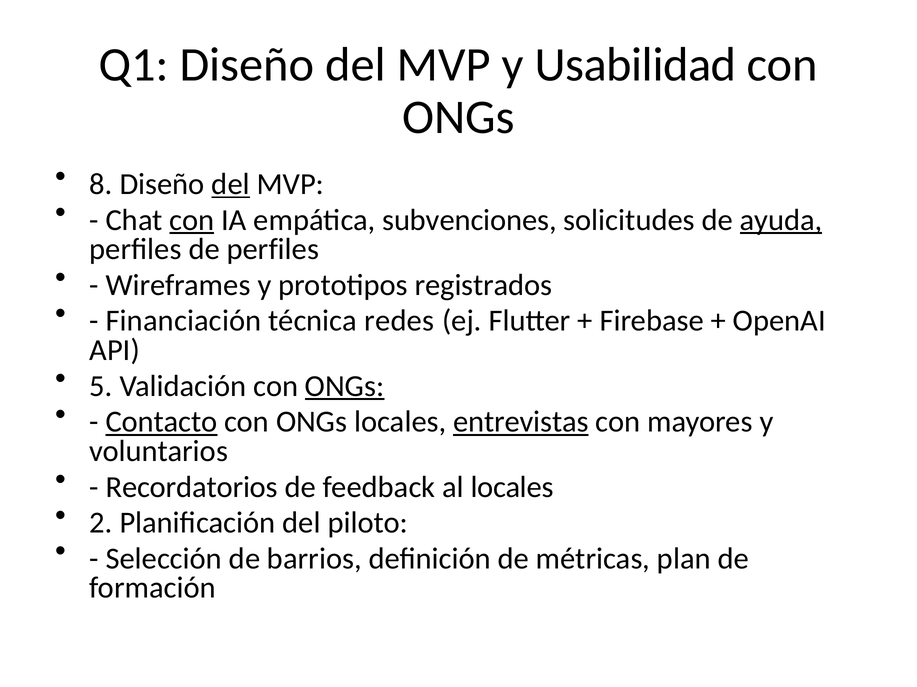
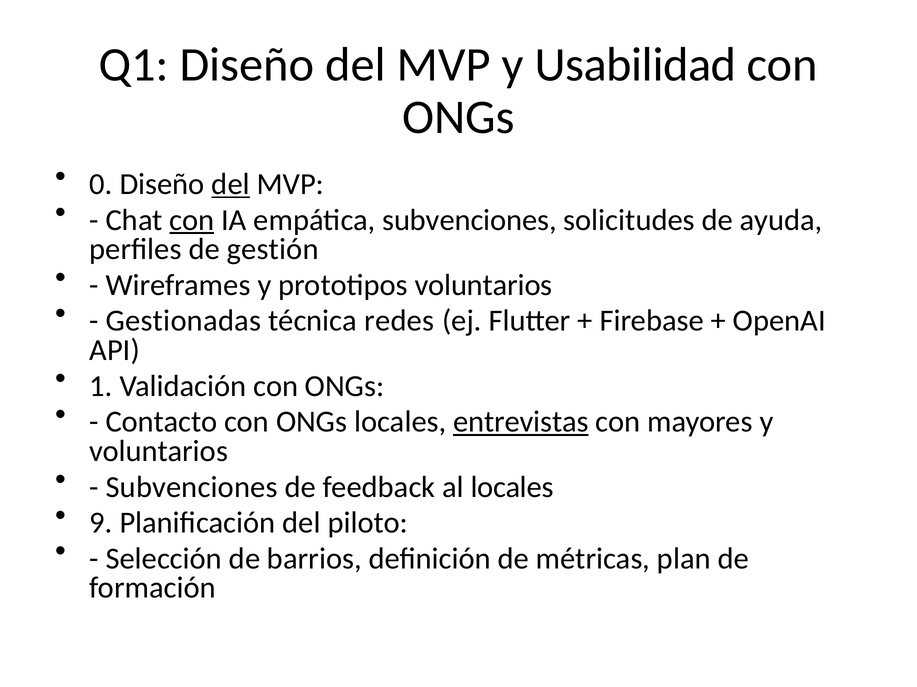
8: 8 -> 0 (101, 184)
ayuda underline: present -> none (781, 220)
de perfiles: perfiles -> gestión (273, 250)
prototipos registrados: registrados -> voluntarios (484, 285)
Financiación: Financiación -> Gestionadas (183, 321)
5: 5 -> 1 (101, 386)
ONGs underline: present -> none (345, 386)
Contacto underline: present -> none (162, 422)
Recordatorios: Recordatorios -> Subvenciones (192, 487)
2: 2 -> 9 (101, 523)
